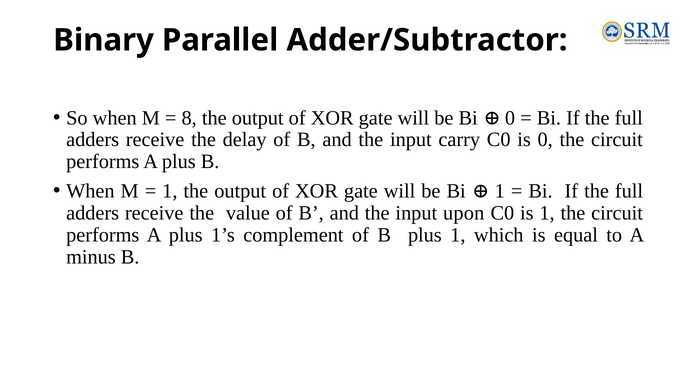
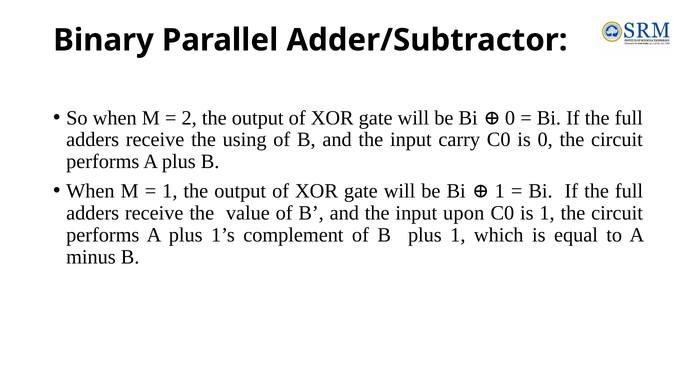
8: 8 -> 2 (189, 118)
delay: delay -> using (245, 140)
